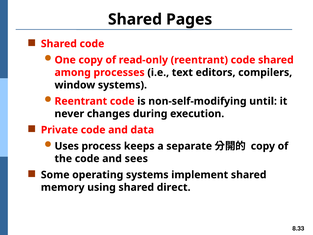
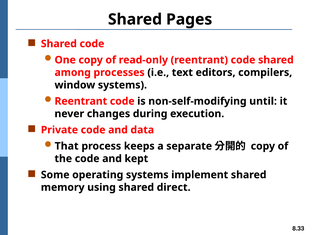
Uses: Uses -> That (67, 146)
sees: sees -> kept (136, 158)
